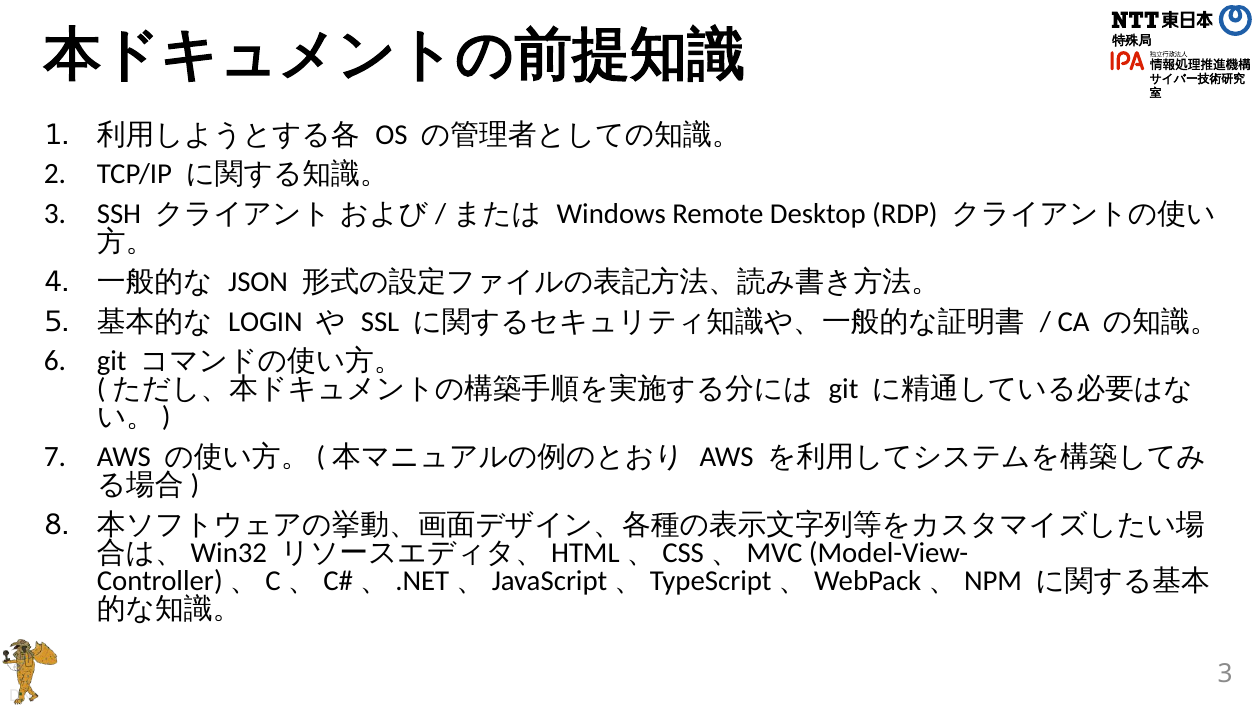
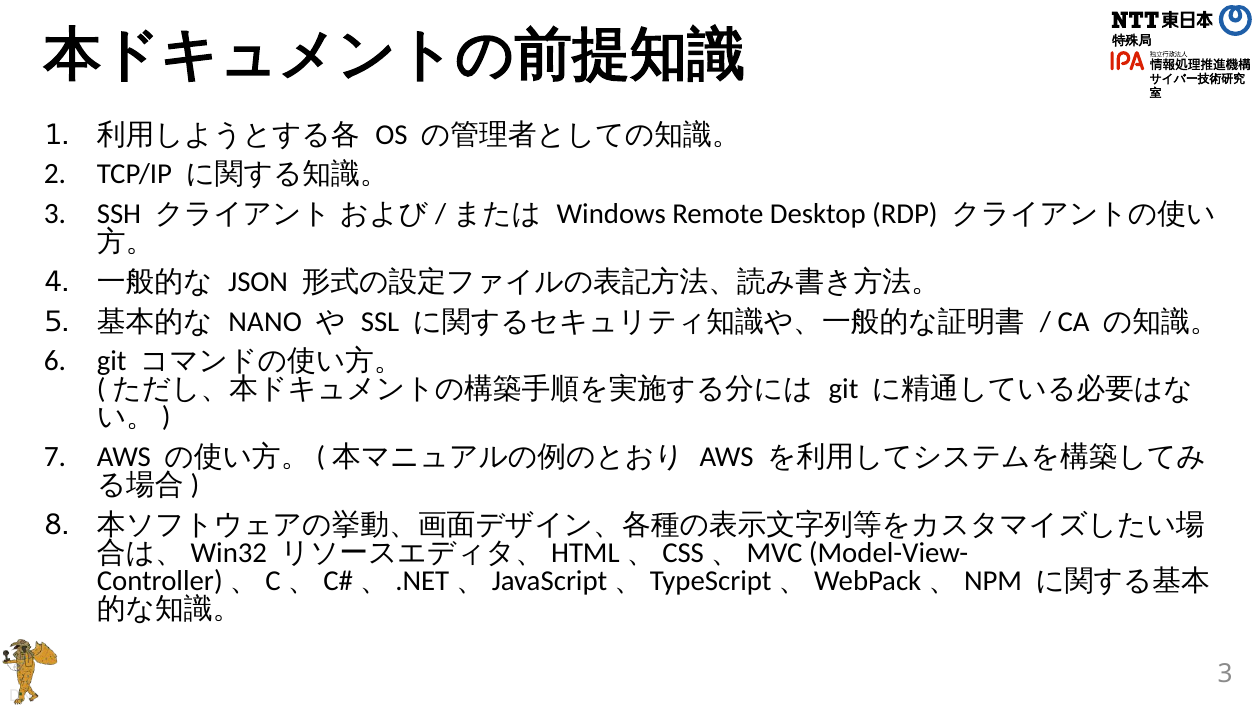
LOGIN: LOGIN -> NANO (265, 322)
